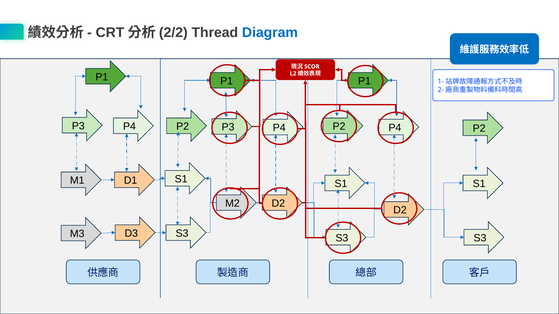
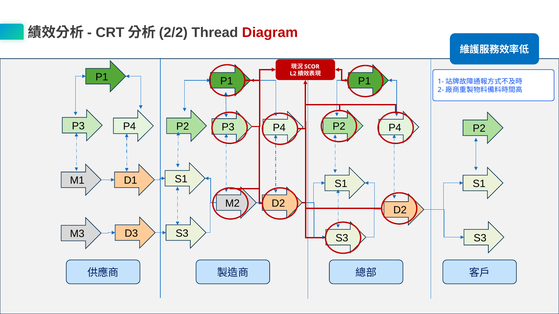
Diagram colour: blue -> red (270, 33)
